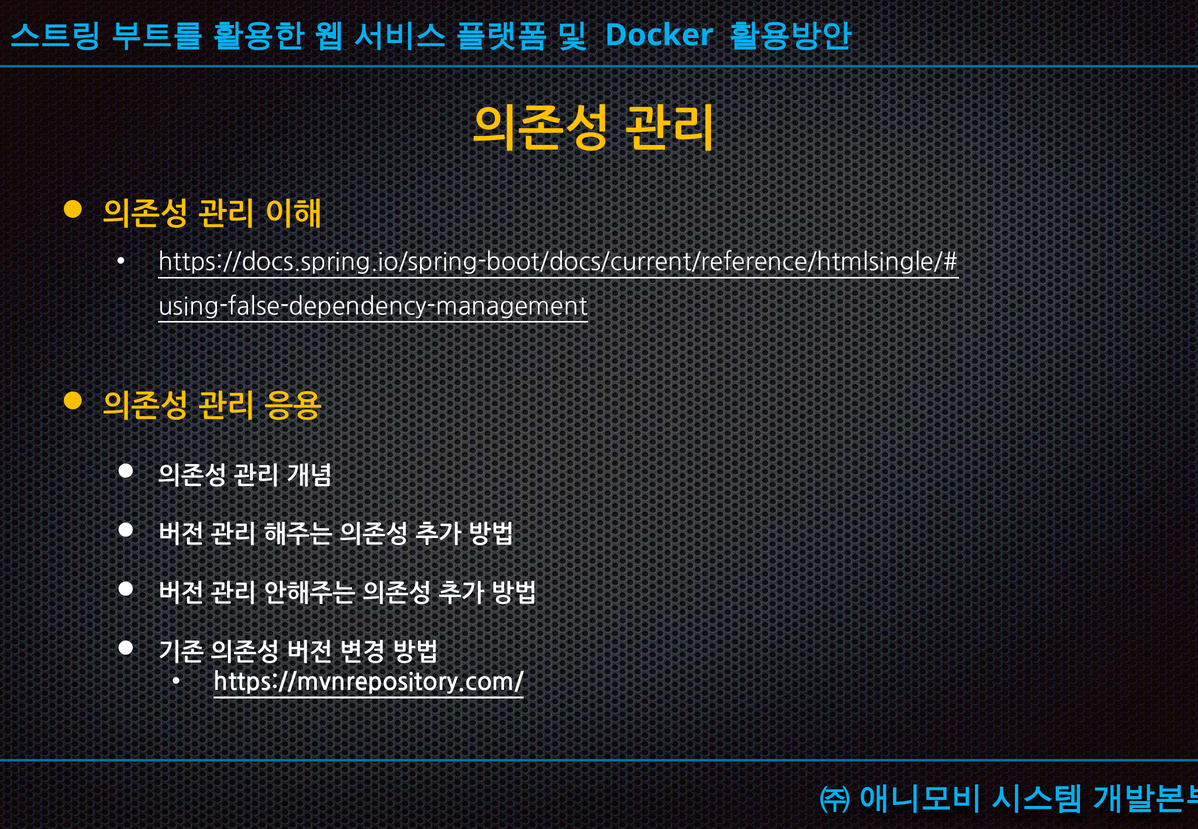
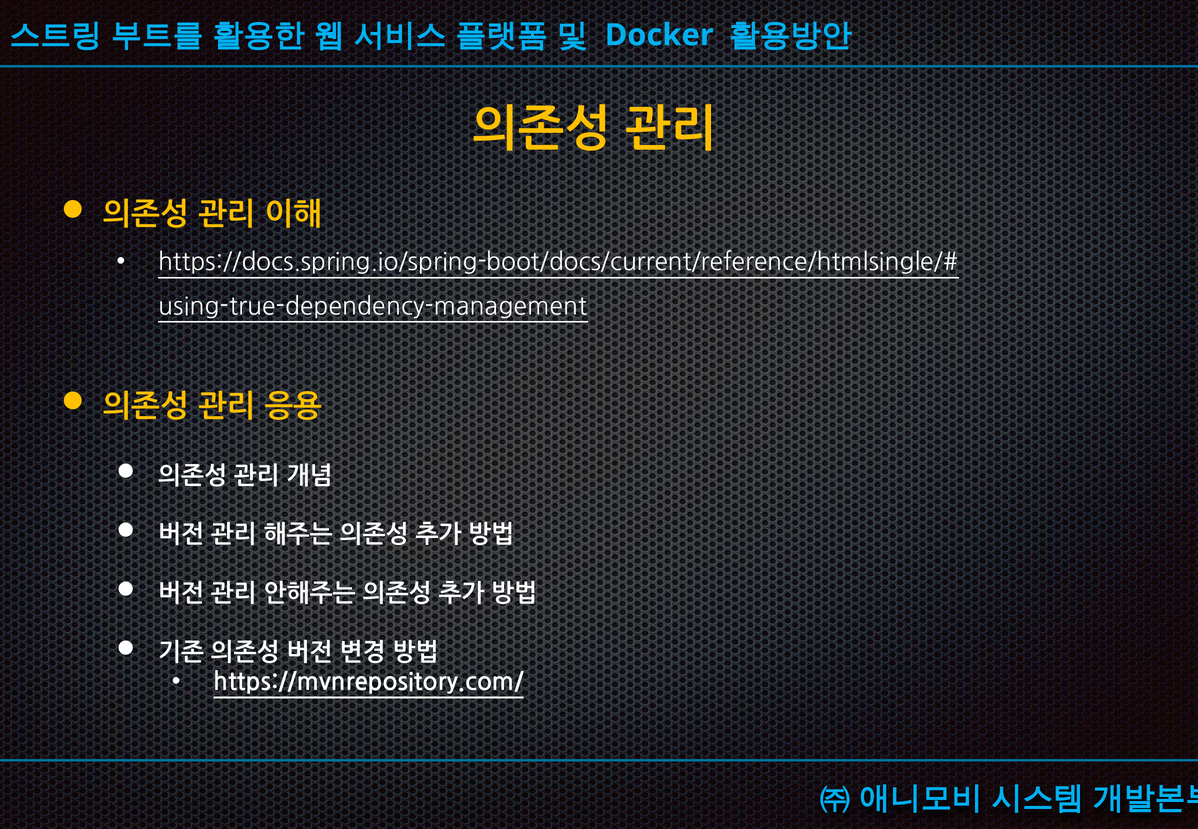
using-false-dependency-management: using-false-dependency-management -> using-true-dependency-management (373, 307)
